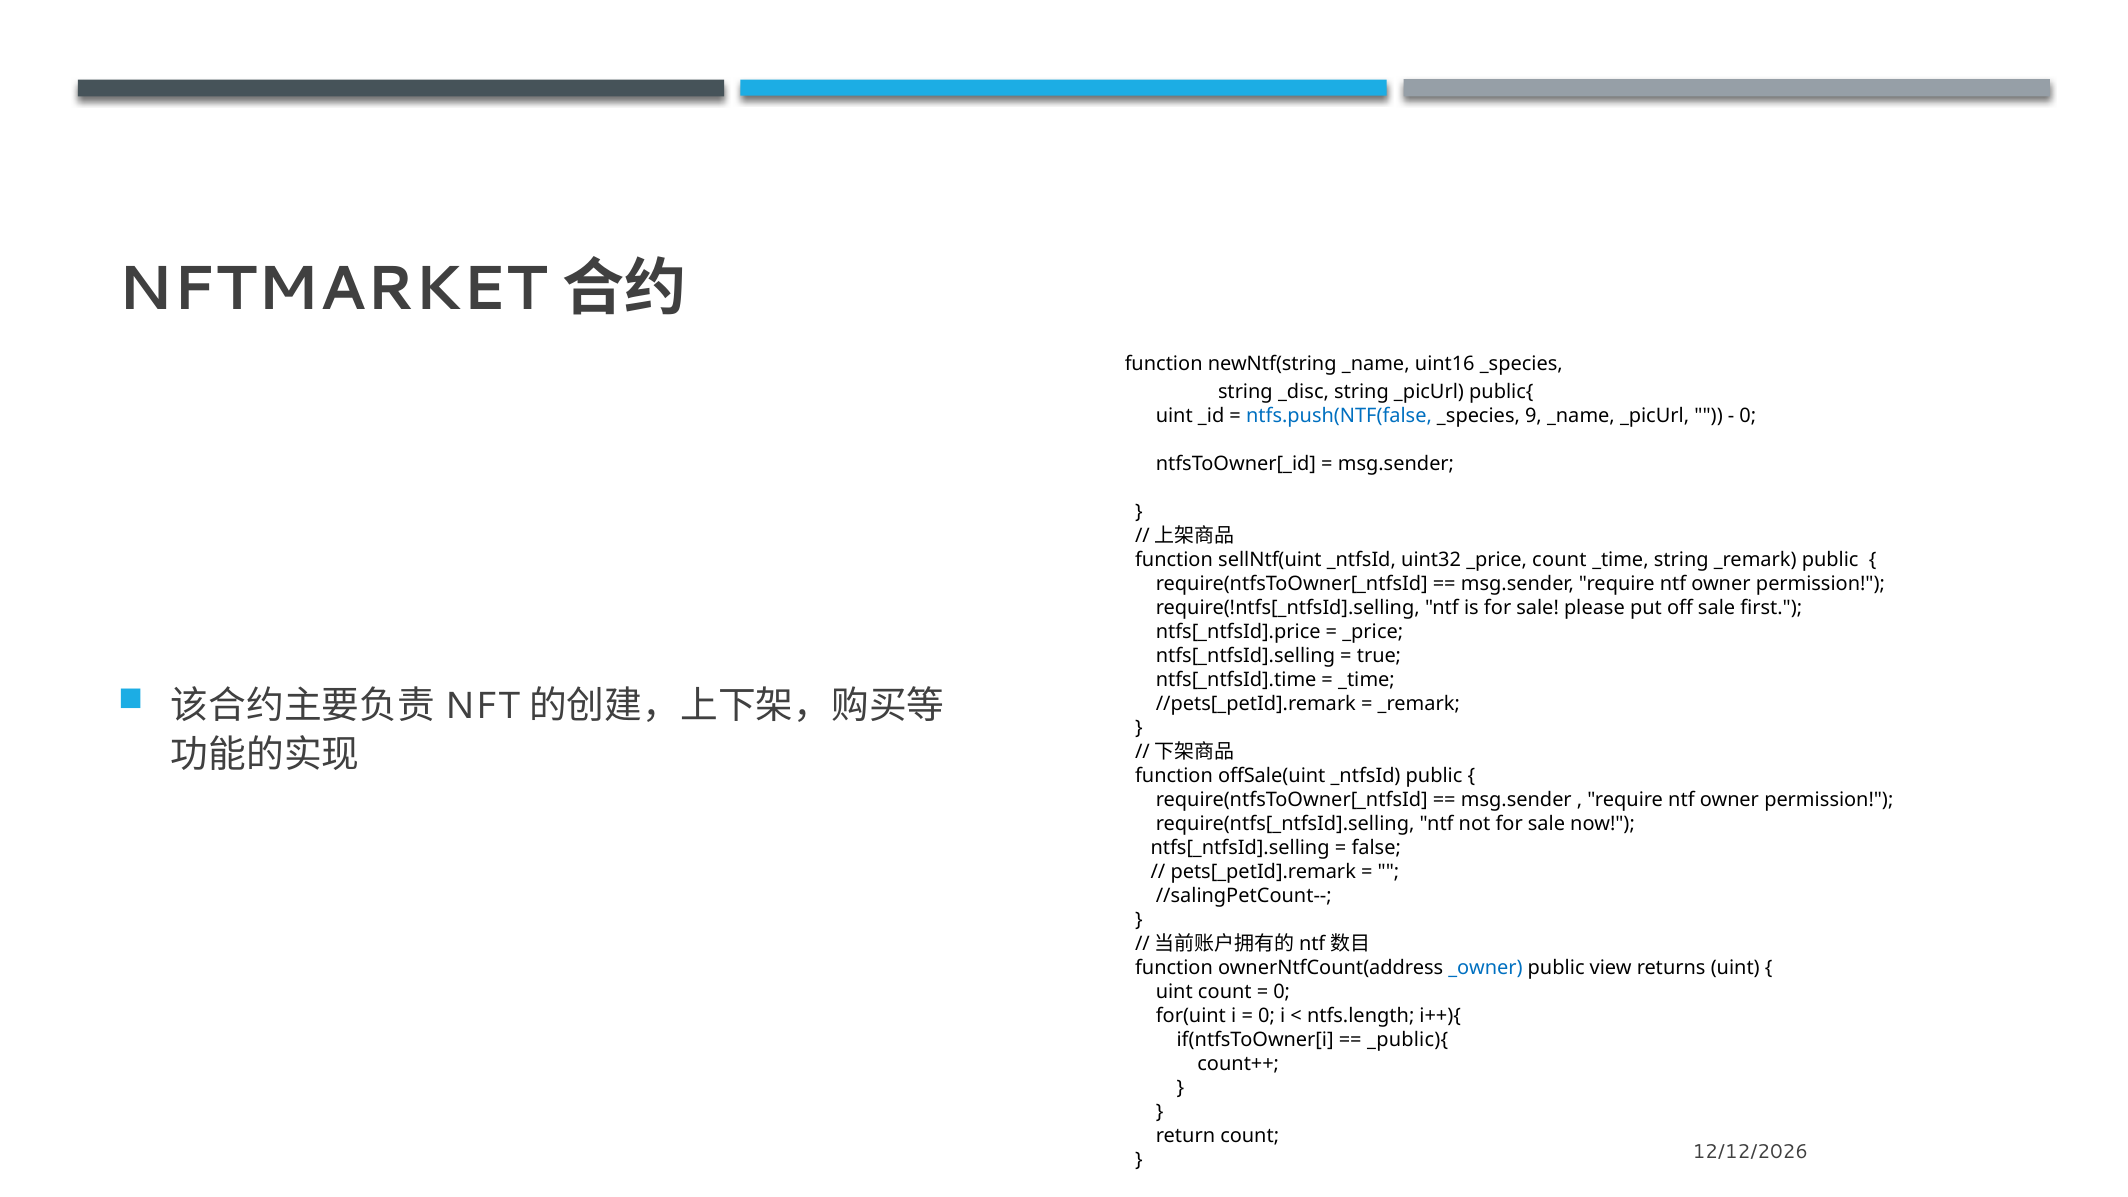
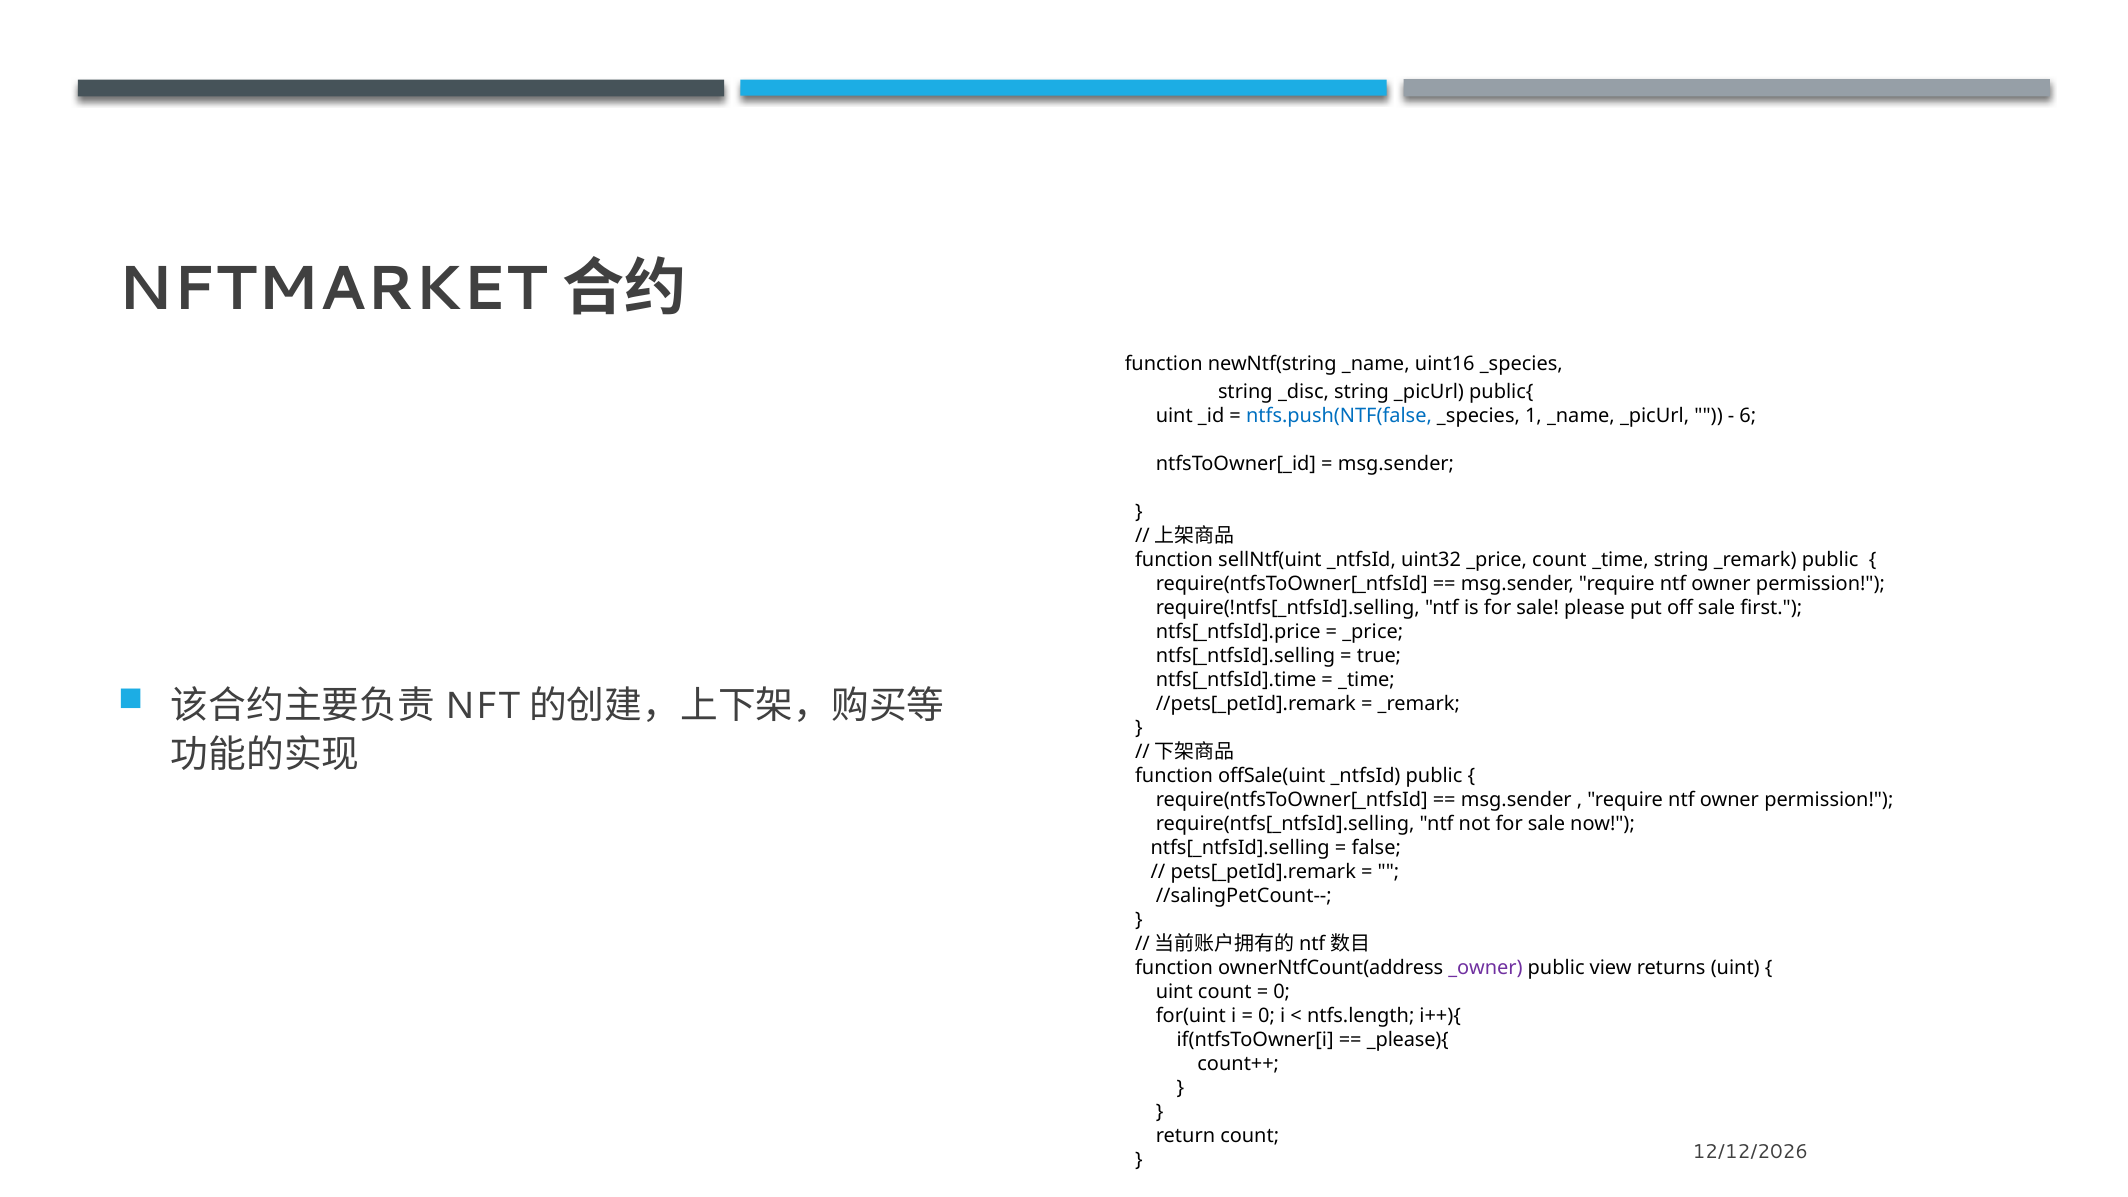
9: 9 -> 1 (1533, 416)
0: 0 -> 6 (1748, 416)
_owner colour: blue -> purple (1485, 968)
_public){: _public){ -> _please){ (1408, 1040)
